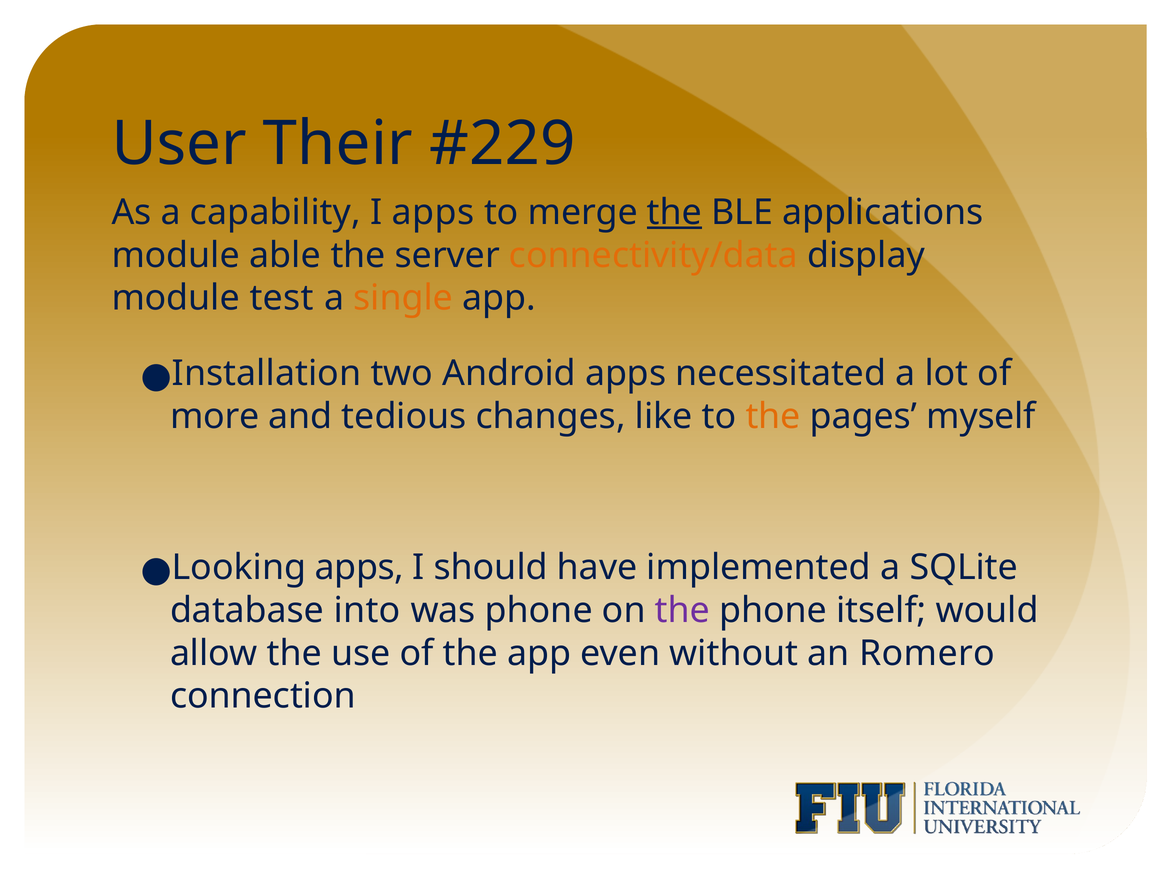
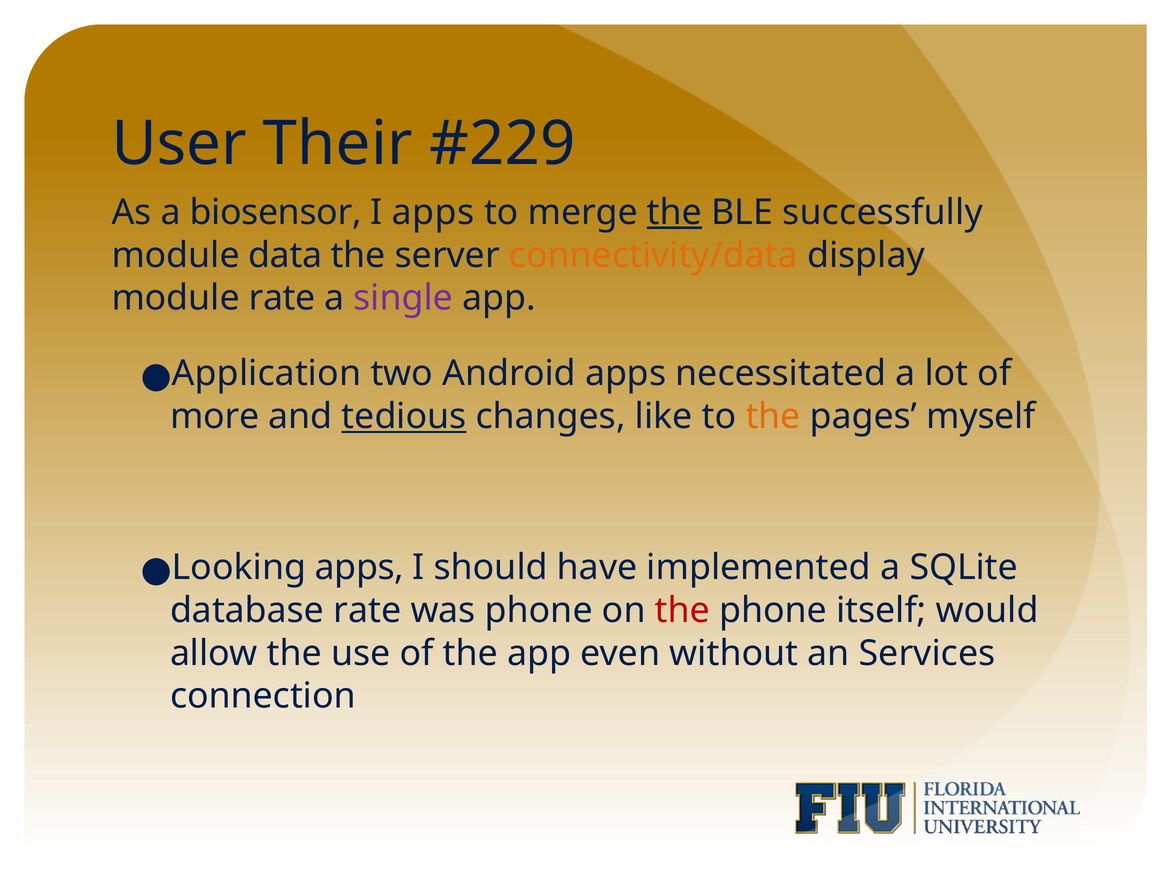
capability: capability -> biosensor (276, 212)
applications: applications -> successfully (883, 212)
able: able -> data (285, 255)
module test: test -> rate (282, 298)
single colour: orange -> purple (403, 298)
Installation: Installation -> Application (267, 374)
tedious underline: none -> present (404, 417)
database into: into -> rate (367, 610)
the colour: purple -> red (682, 610)
Romero: Romero -> Services (927, 653)
